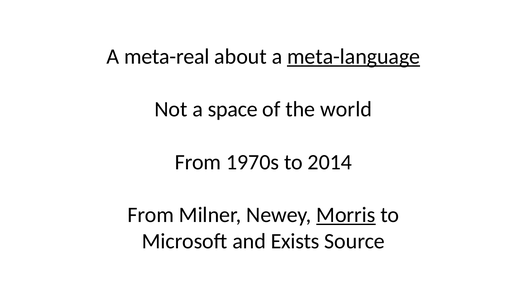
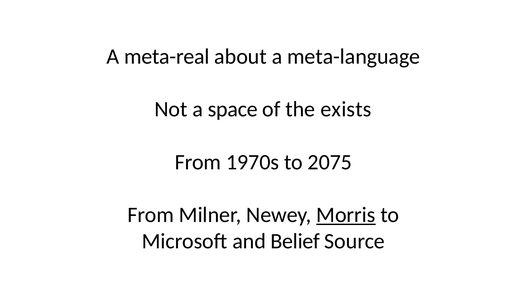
meta-language underline: present -> none (354, 56)
world: world -> exists (346, 109)
2014: 2014 -> 2075 (330, 162)
Exists: Exists -> Belief (295, 241)
